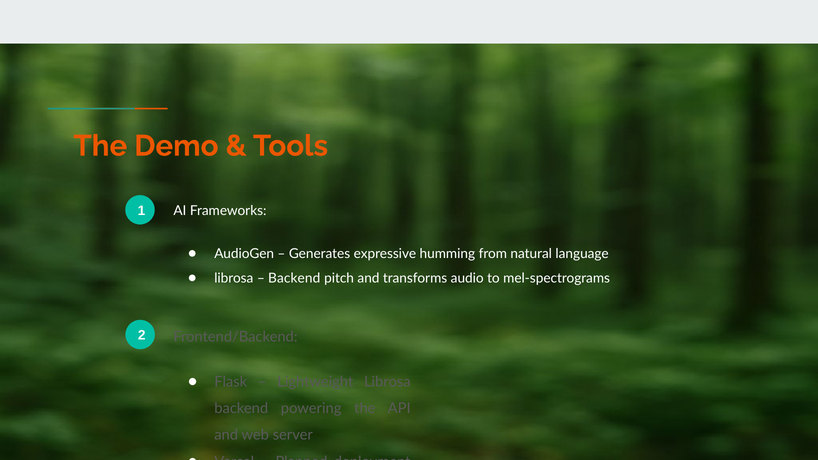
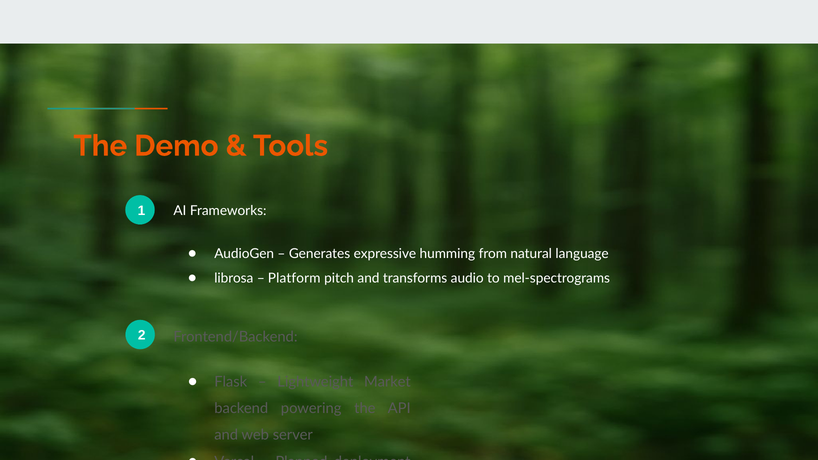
Backend: Backend -> Platform (294, 278)
Lightweight Librosa: Librosa -> Market (387, 382)
